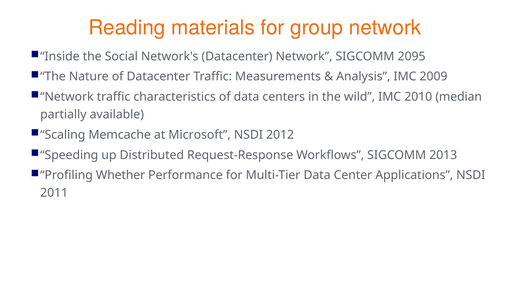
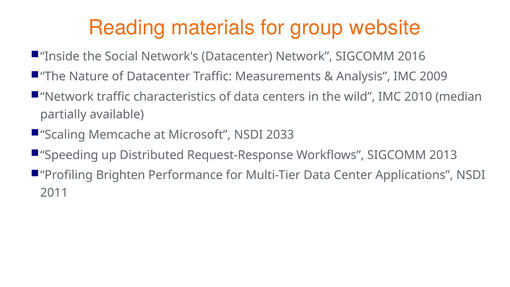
group network: network -> website (385, 28)
2095: 2095 -> 2016 (412, 56)
2012: 2012 -> 2033 (280, 135)
Whether: Whether -> Brighten (121, 175)
